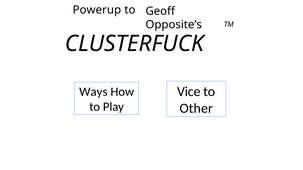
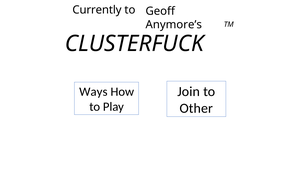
Powerup: Powerup -> Currently (97, 10)
Opposite’s: Opposite’s -> Anymore’s (174, 25)
Vice: Vice -> Join (189, 92)
